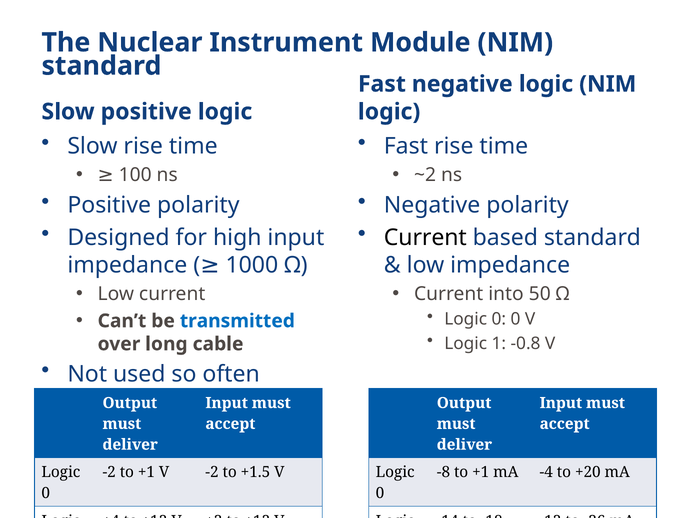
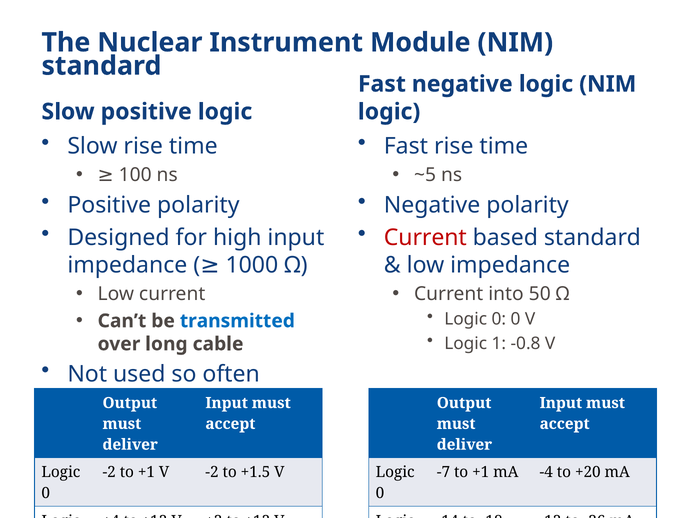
~2: ~2 -> ~5 (425, 175)
Current colour: black -> red (425, 238)
-8: -8 -> -7 (443, 473)
